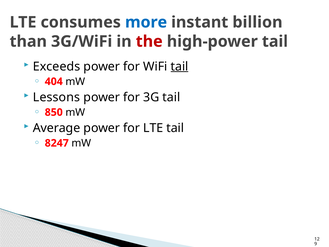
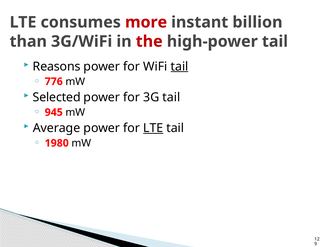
more colour: blue -> red (146, 22)
Exceeds: Exceeds -> Reasons (57, 66)
404: 404 -> 776 (54, 81)
Lessons: Lessons -> Selected (57, 97)
850: 850 -> 945 (54, 112)
LTE underline: none -> present (153, 128)
8247: 8247 -> 1980 (57, 143)
